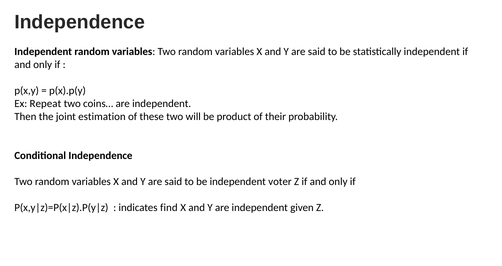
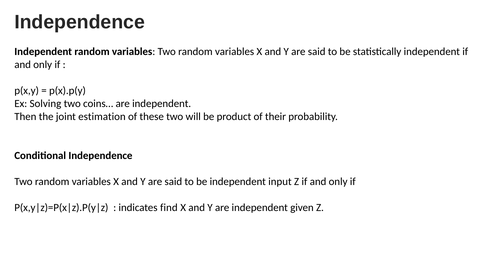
Repeat: Repeat -> Solving (45, 104)
voter: voter -> input (280, 181)
